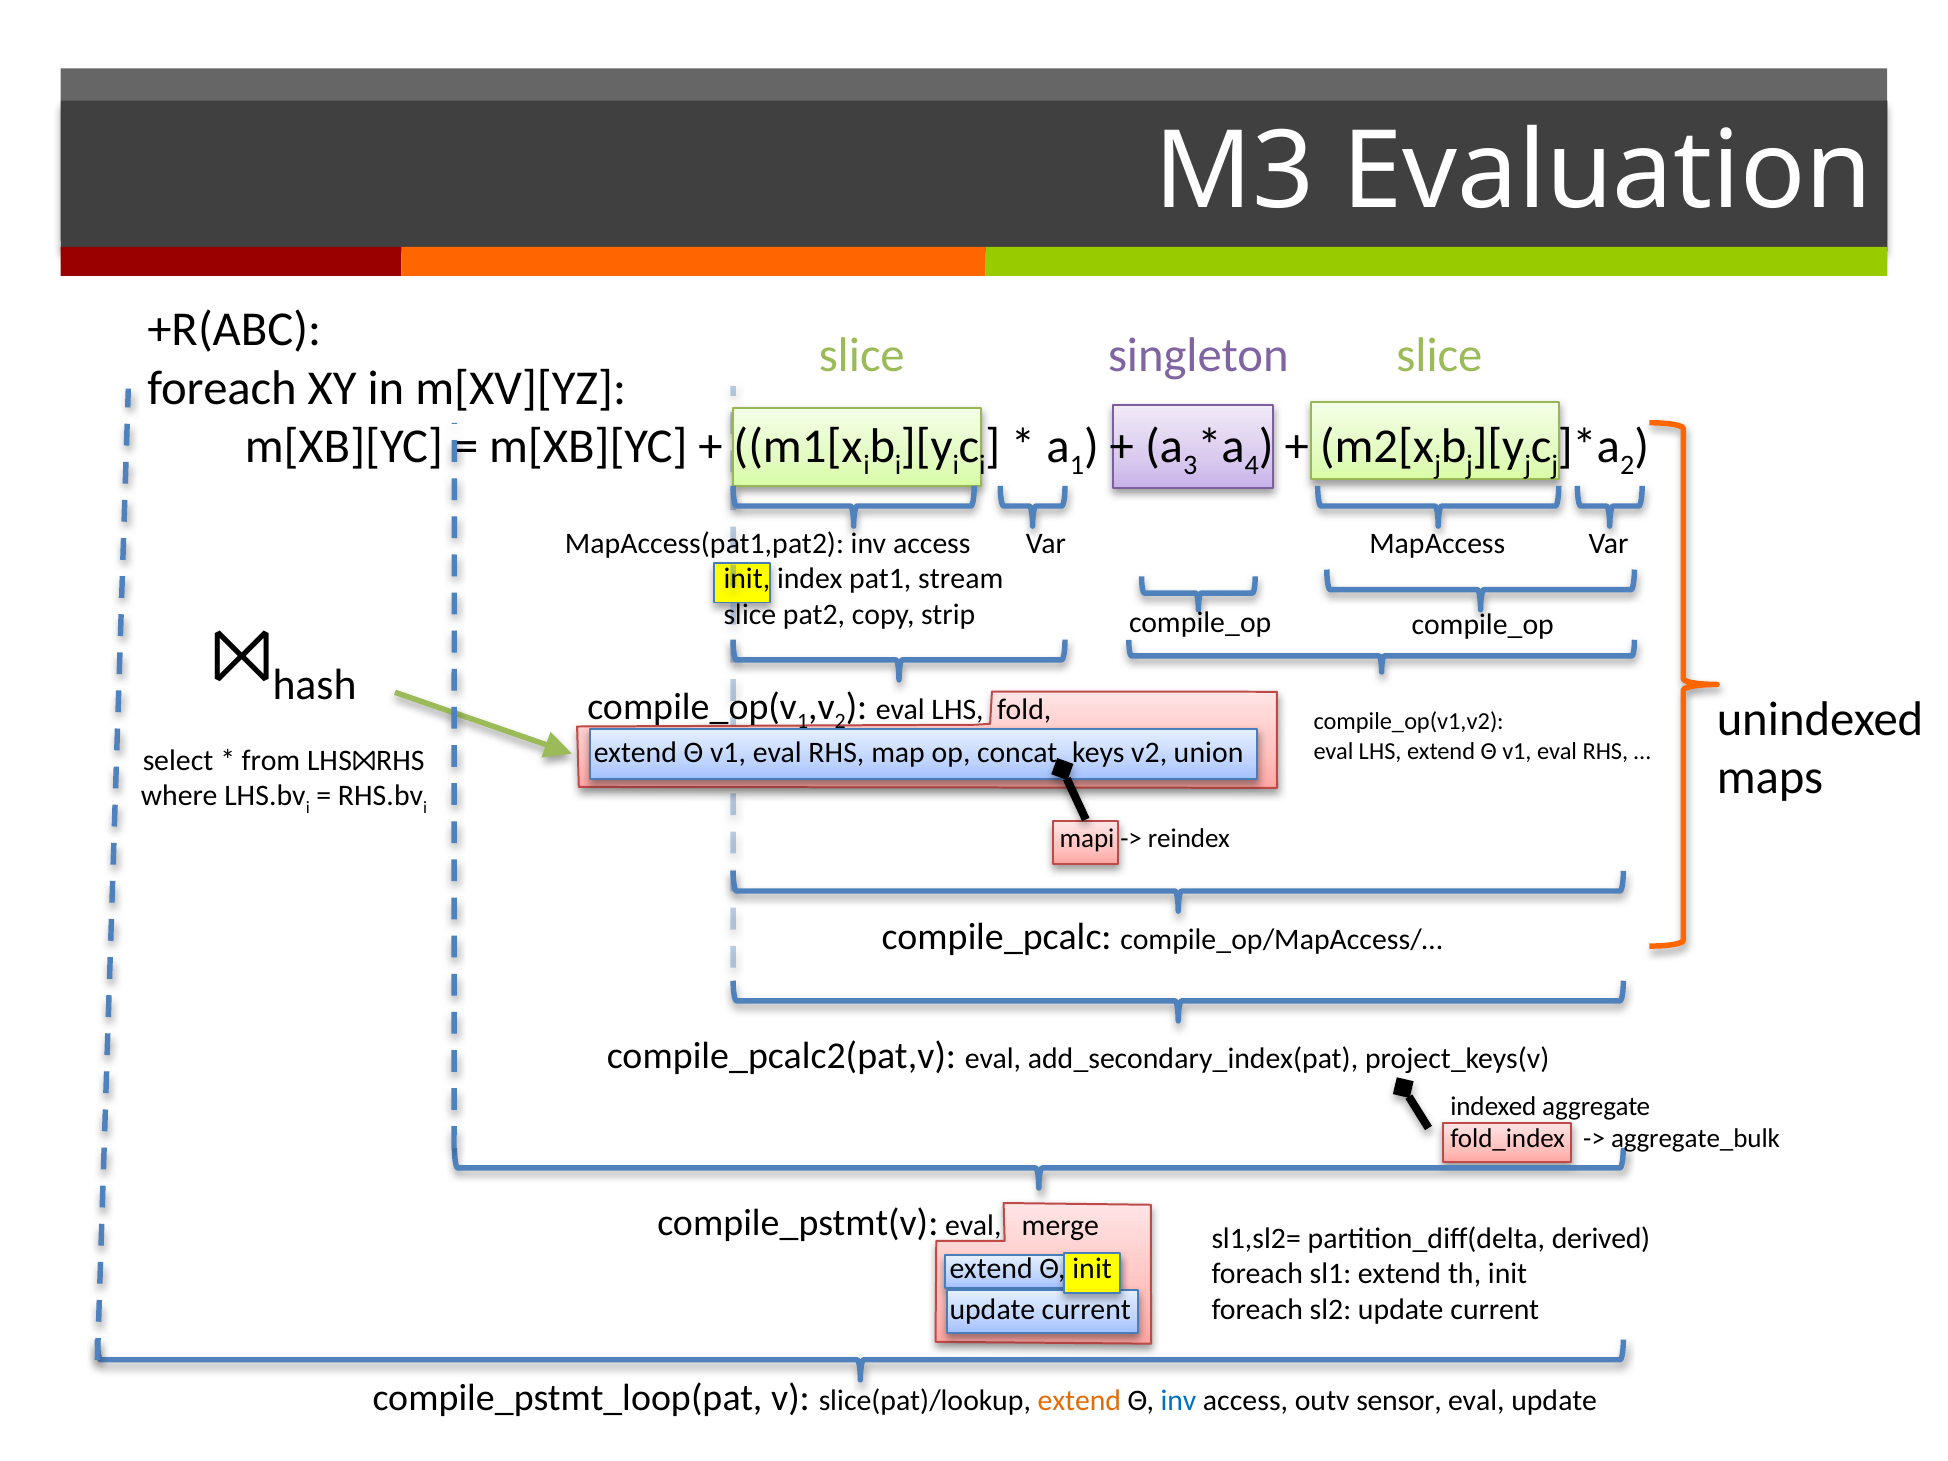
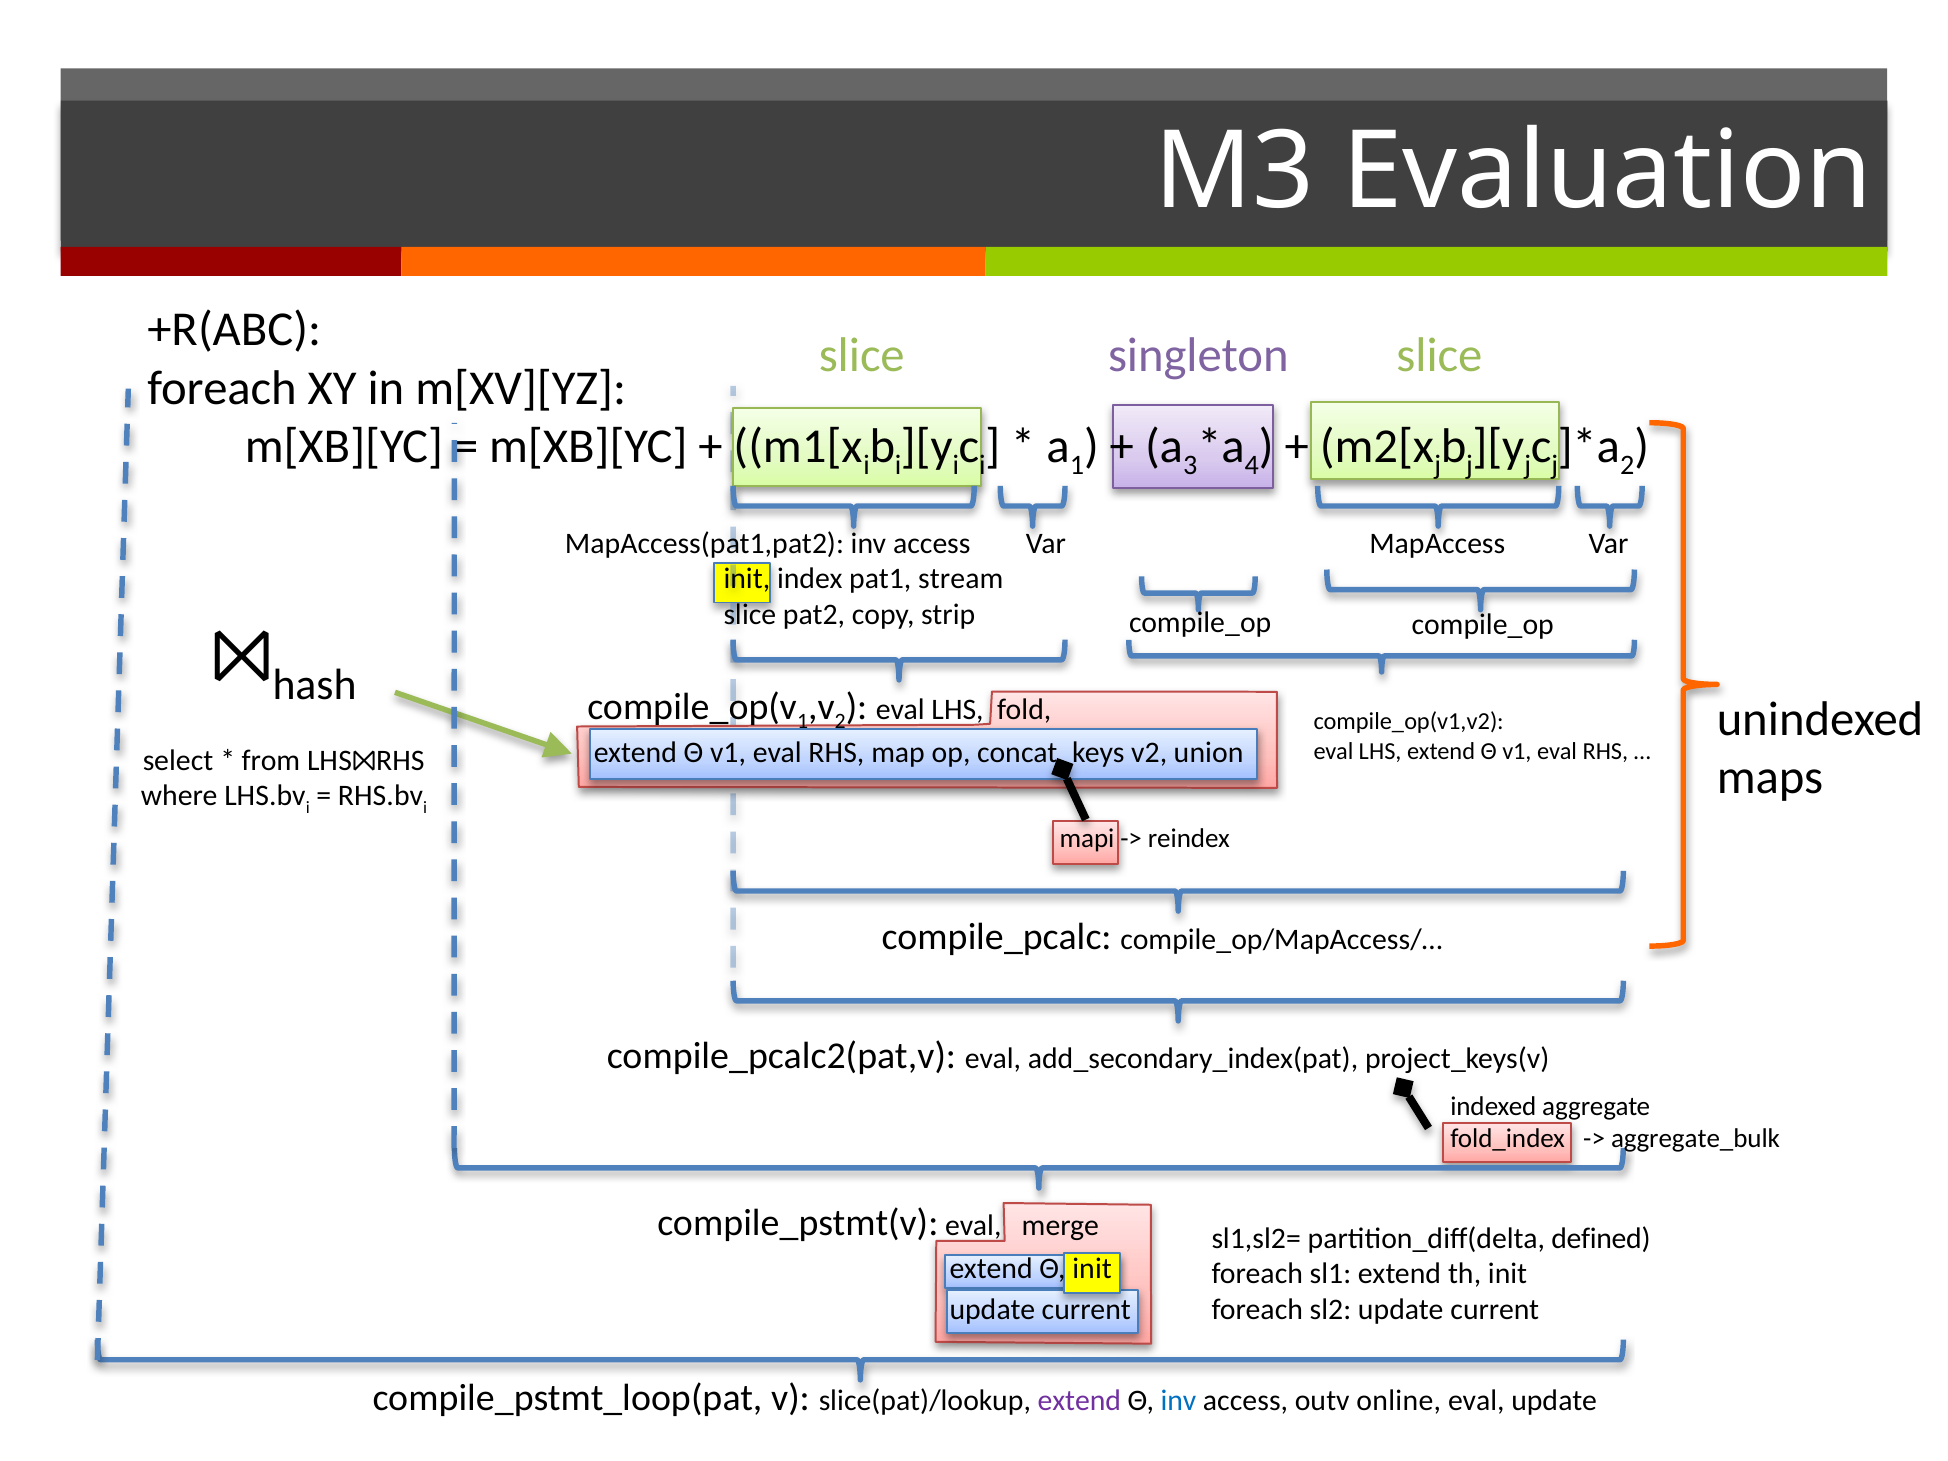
derived: derived -> defined (1601, 1238)
extend colour: orange -> purple (1079, 1401)
sensor: sensor -> online (1399, 1401)
